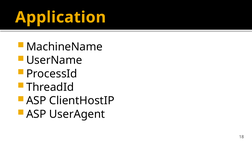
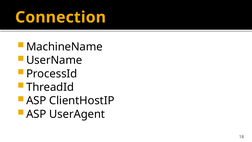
Application: Application -> Connection (61, 17)
